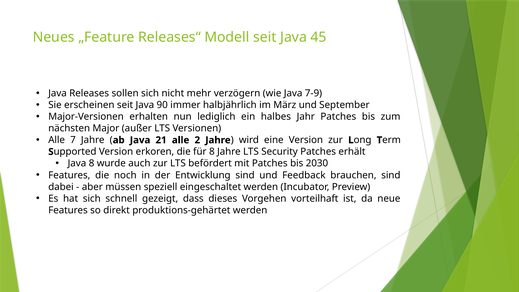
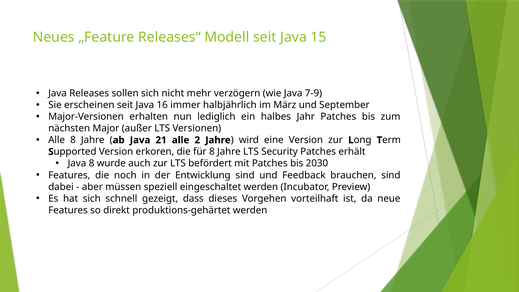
45: 45 -> 15 (319, 37)
90: 90 -> 16 (162, 105)
Alle 7: 7 -> 8 (73, 140)
